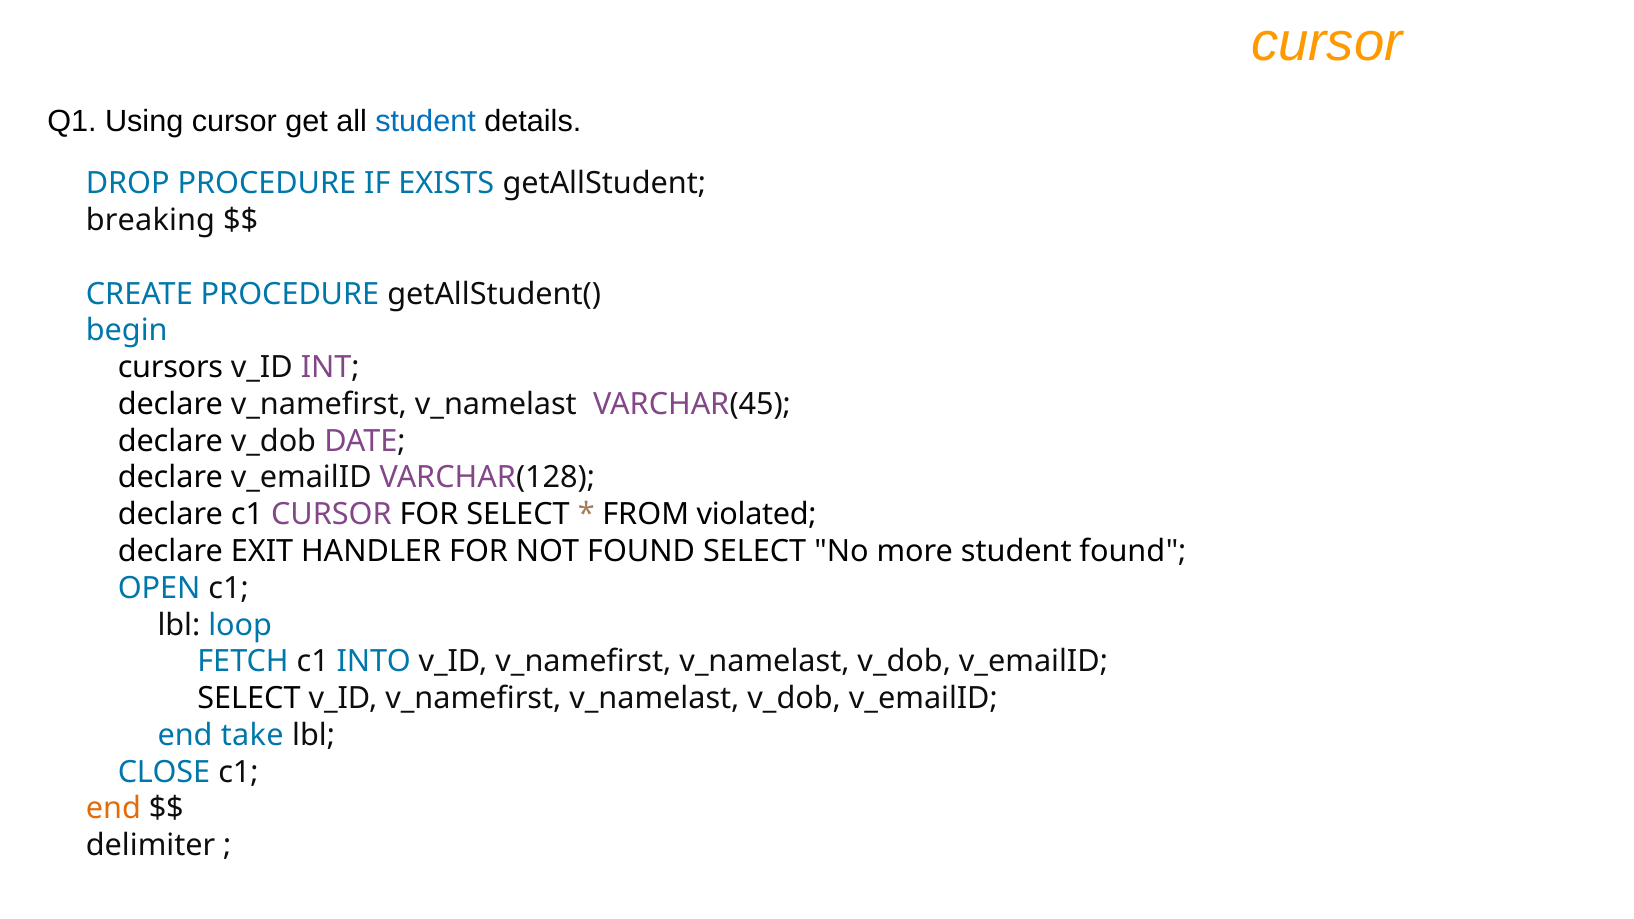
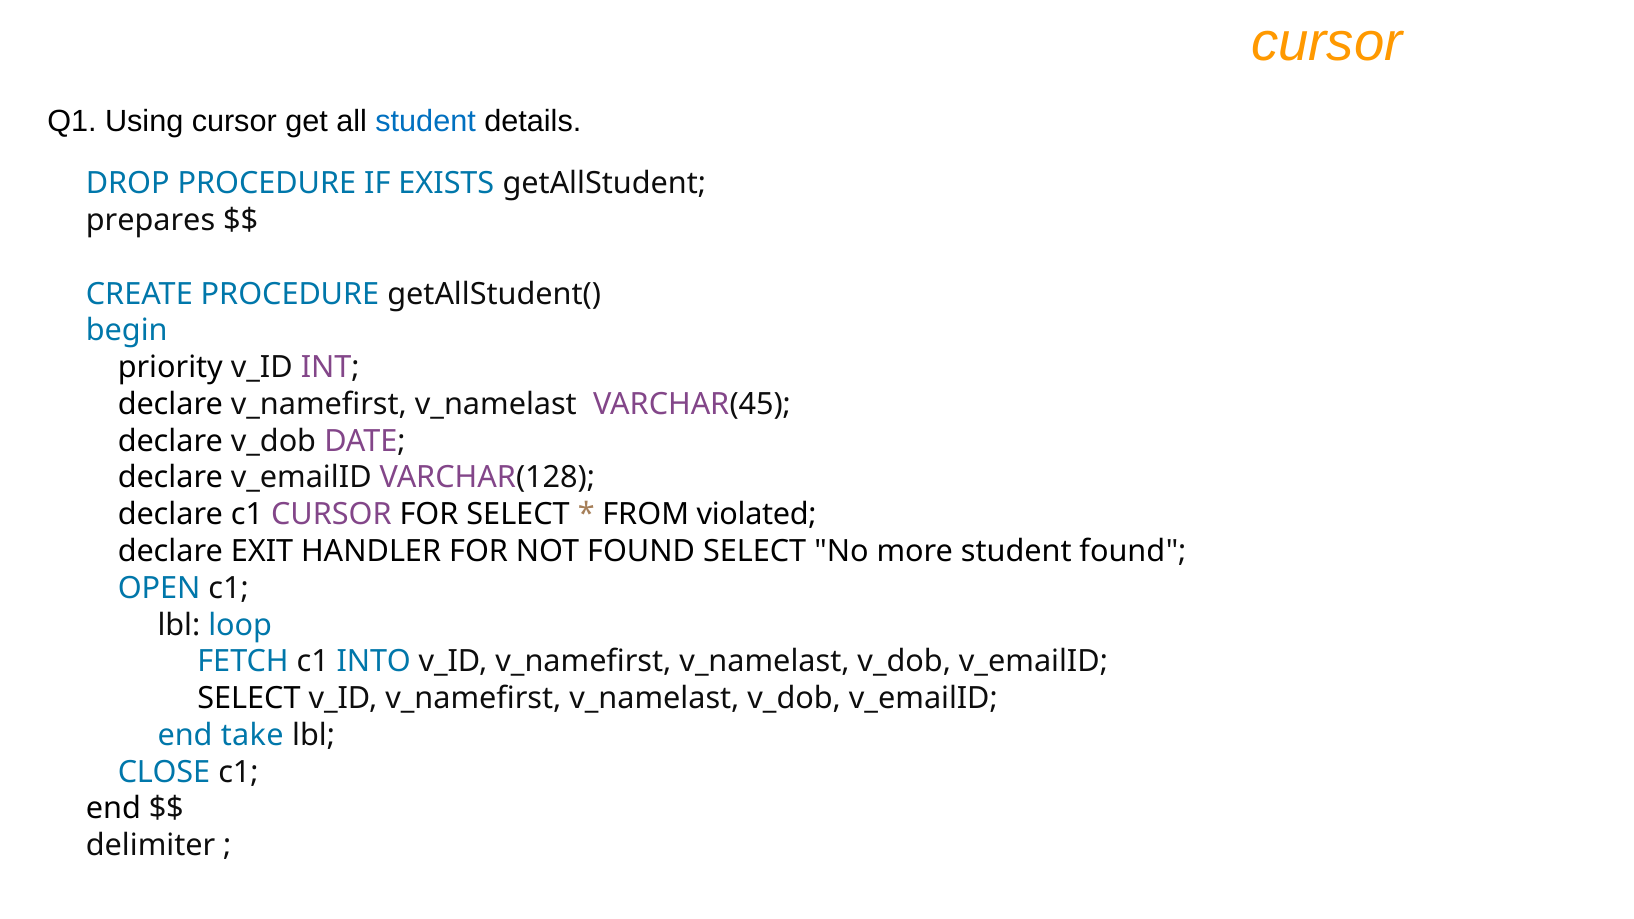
breaking: breaking -> prepares (151, 221)
cursors: cursors -> priority (170, 368)
end colour: orange -> black (113, 809)
